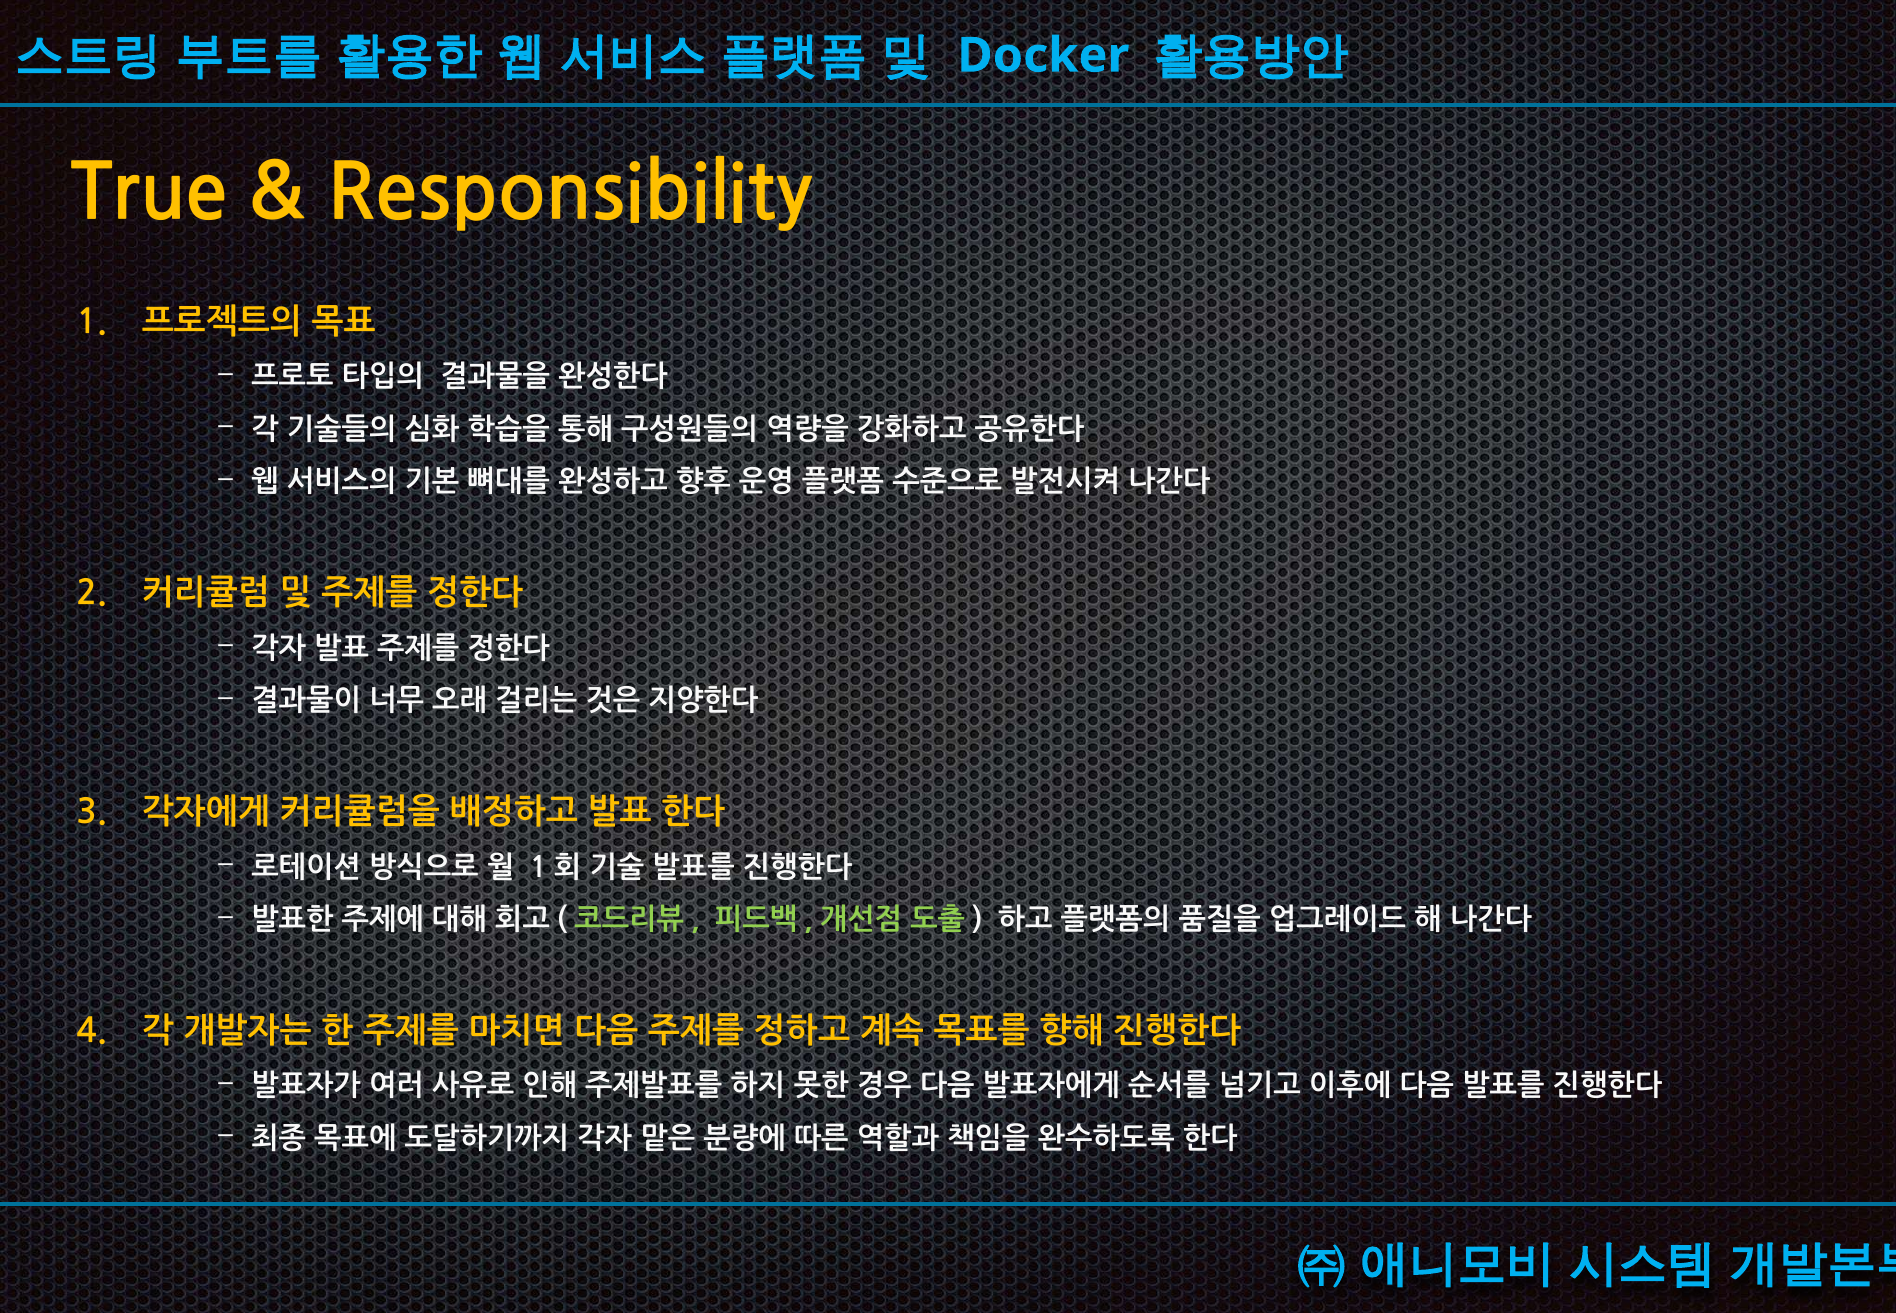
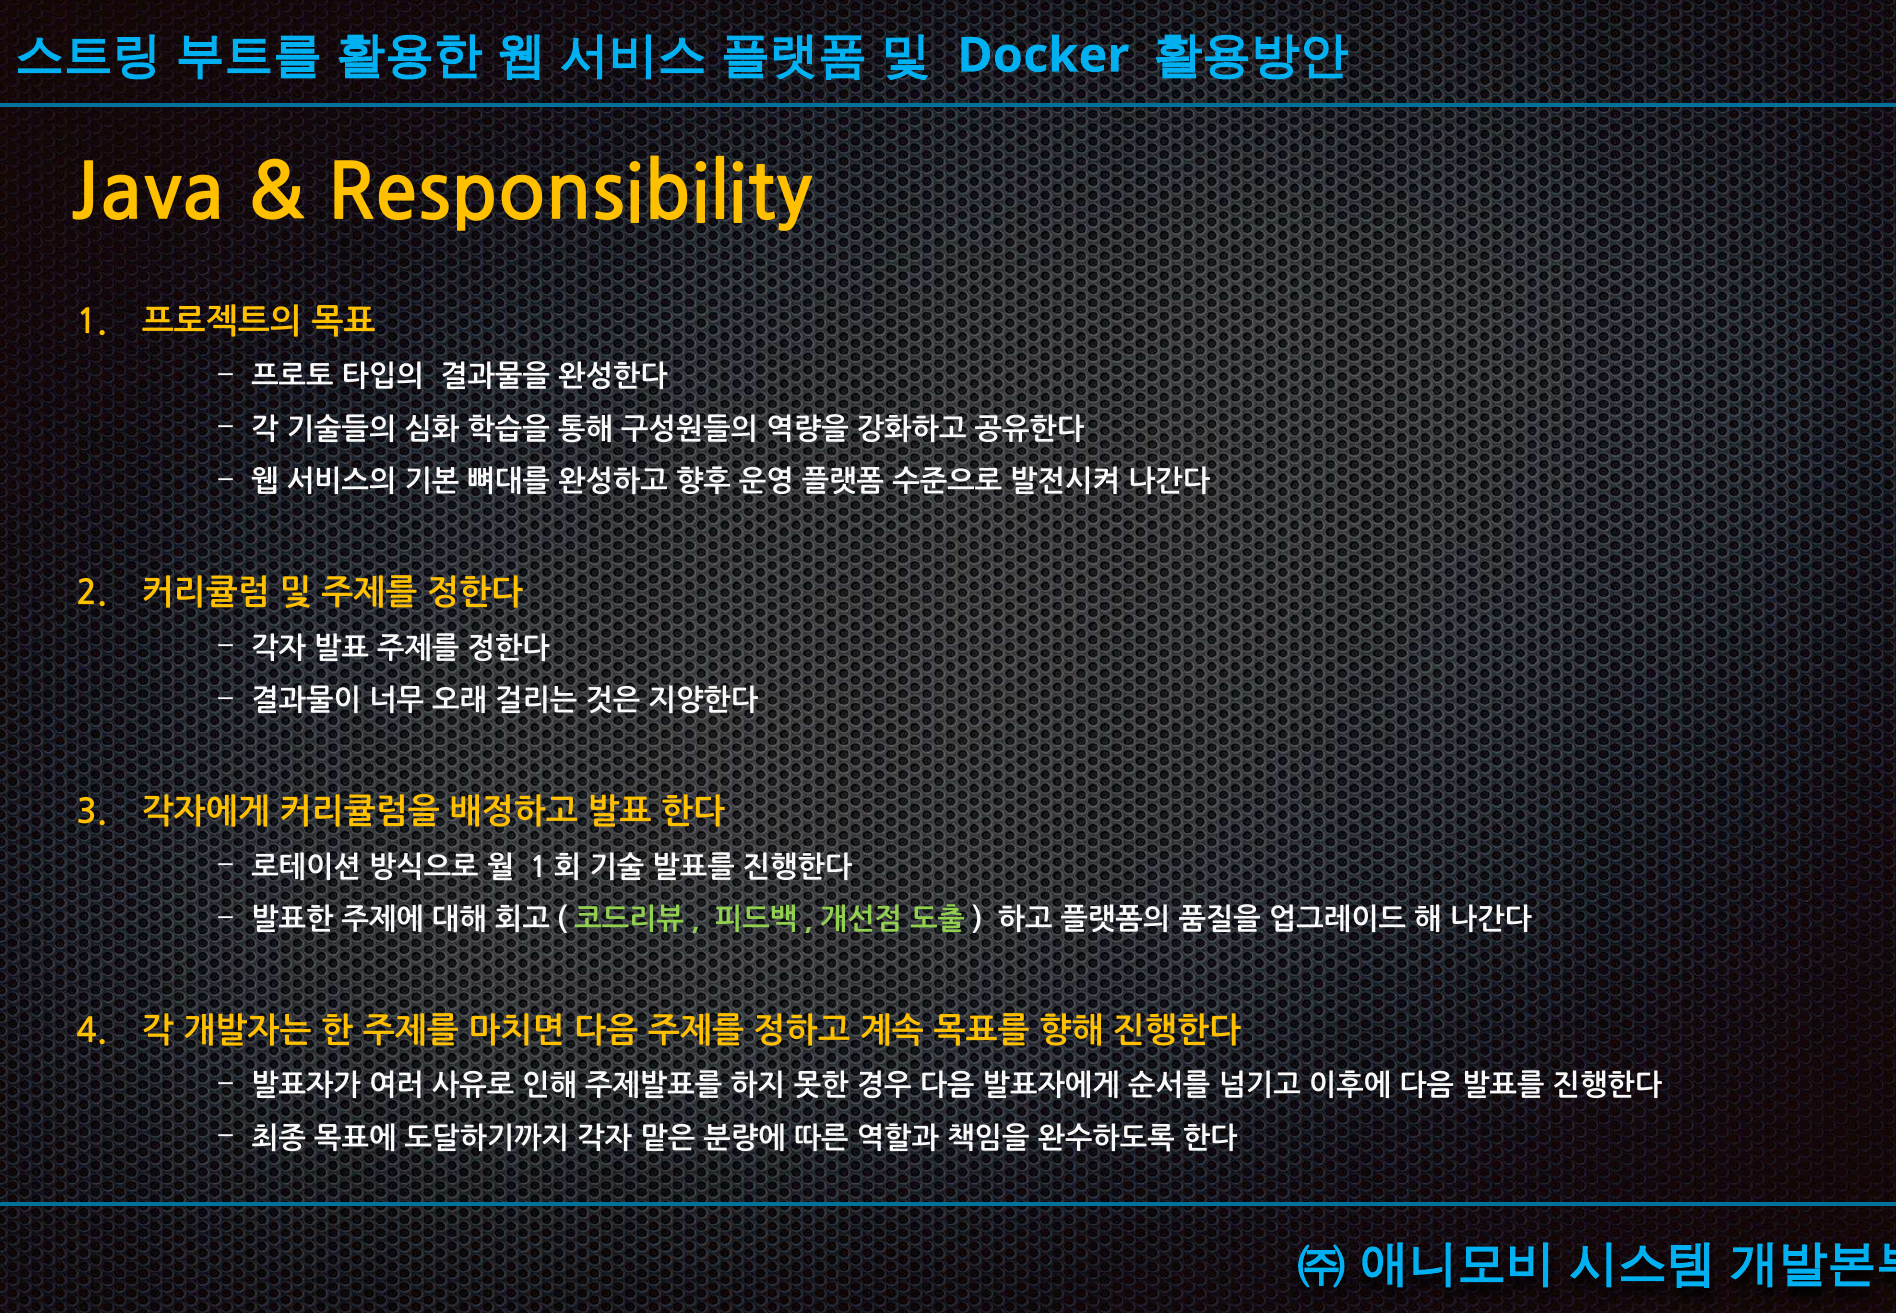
True: True -> Java (148, 194)
